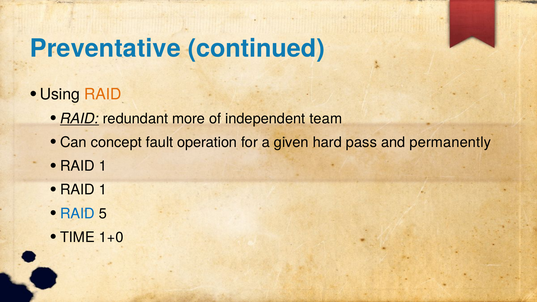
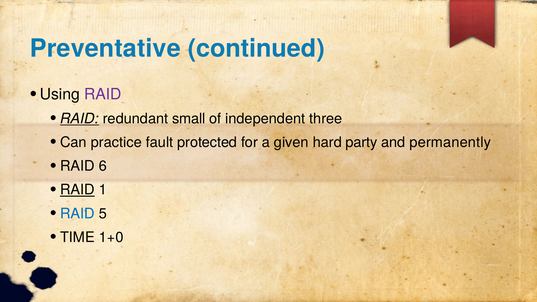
RAID colour: orange -> purple (103, 94)
more: more -> small (189, 119)
team: team -> three (326, 119)
concept: concept -> practice (116, 142)
operation: operation -> protected (207, 142)
pass: pass -> party (362, 142)
1: 1 -> 6 (103, 166)
RAID underline: none -> present (77, 190)
